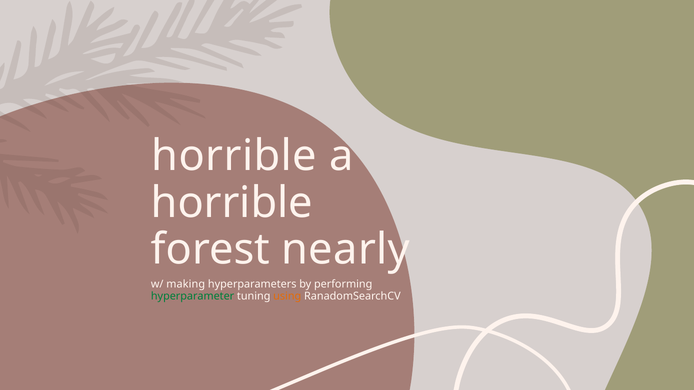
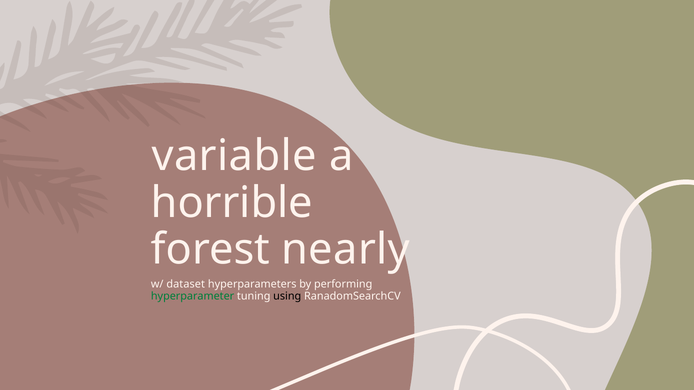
horrible: horrible -> variable (234, 156)
making: making -> dataset (186, 285)
using colour: orange -> black (287, 296)
